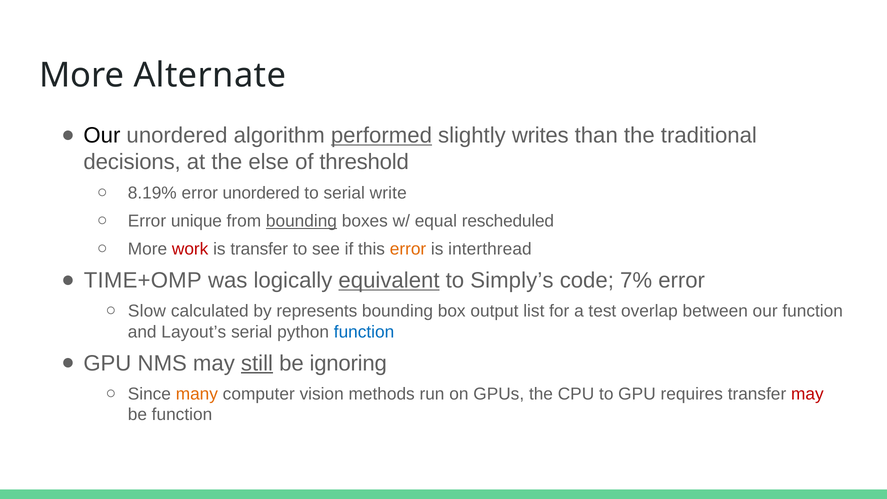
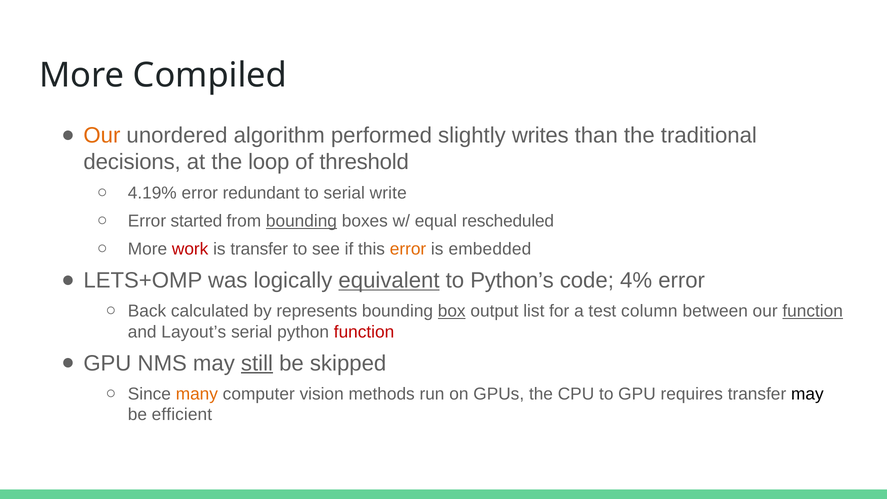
Alternate: Alternate -> Compiled (210, 75)
Our colour: black -> orange (102, 136)
performed underline: present -> none (381, 136)
else: else -> loop (269, 162)
8.19%: 8.19% -> 4.19% (152, 193)
error unordered: unordered -> redundant (261, 193)
unique: unique -> started (196, 221)
interthread: interthread -> embedded (490, 249)
TIME+OMP: TIME+OMP -> LETS+OMP (143, 280)
Simply’s: Simply’s -> Python’s (512, 280)
7%: 7% -> 4% (636, 280)
Slow: Slow -> Back (147, 311)
box underline: none -> present (452, 311)
overlap: overlap -> column (649, 311)
function underline: none -> present (813, 311)
function colour: blue -> red (364, 332)
ignoring: ignoring -> skipped (348, 363)
may colour: red -> black (807, 394)
be function: function -> efficient (182, 415)
